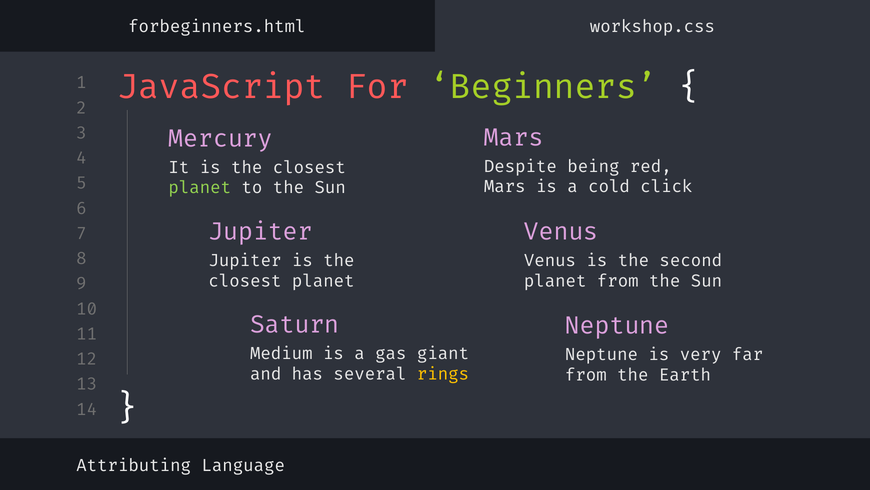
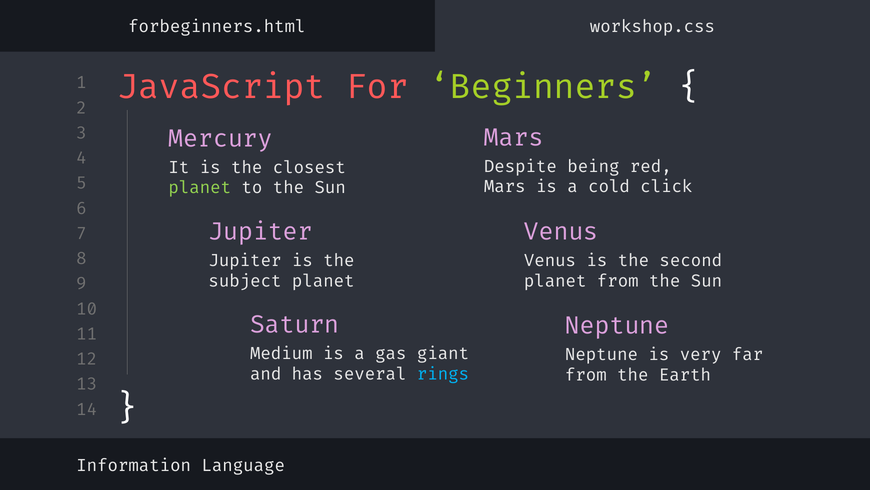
closest: closest -> subject (245, 281)
rings colour: yellow -> light blue (443, 374)
Attributing: Attributing -> Information (134, 465)
